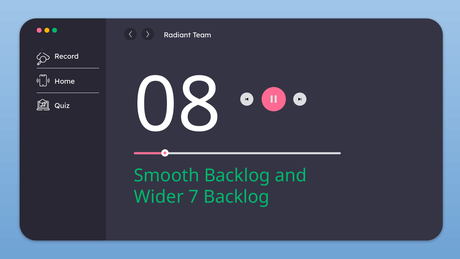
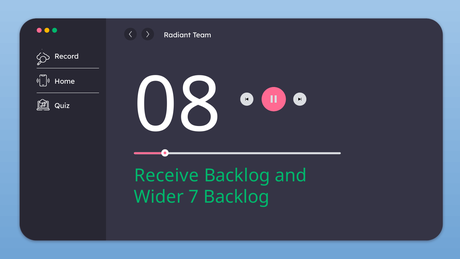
Smooth: Smooth -> Receive (166, 175)
